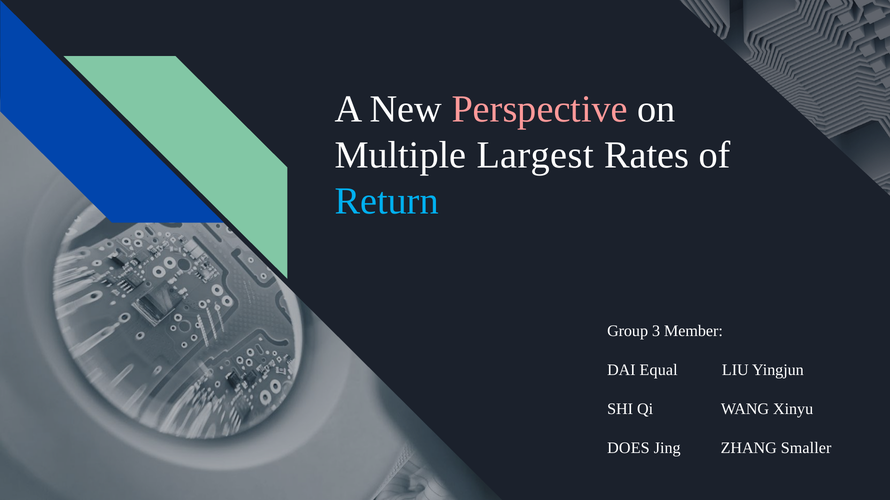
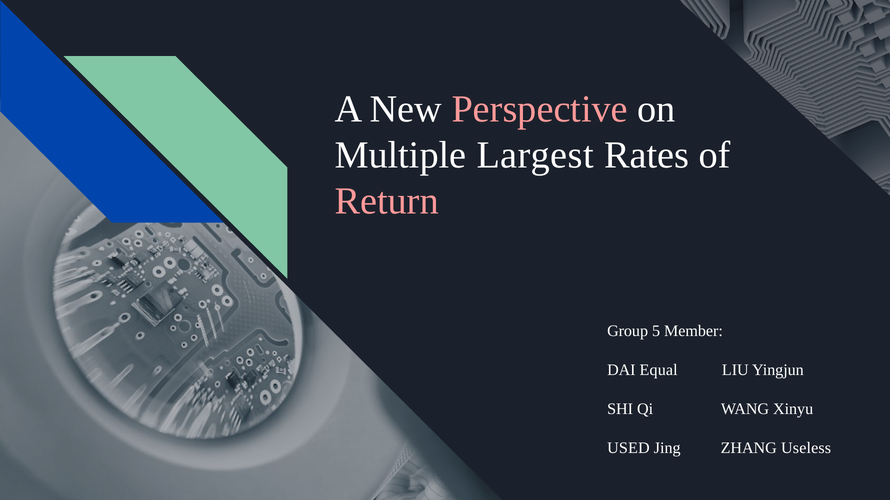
Return colour: light blue -> pink (387, 201)
3: 3 -> 5 (656, 332)
DOES: DOES -> USED (628, 449)
Smaller: Smaller -> Useless (806, 449)
